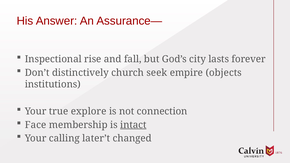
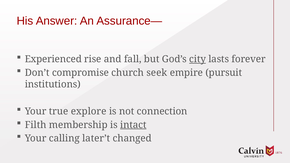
Inspectional: Inspectional -> Experienced (53, 59)
city underline: none -> present (198, 59)
distinctively: distinctively -> compromise (80, 73)
objects: objects -> pursuit (224, 73)
Face: Face -> Filth (36, 125)
